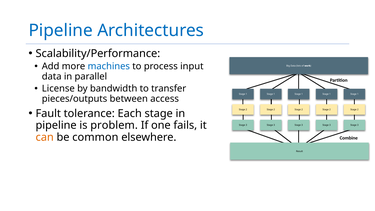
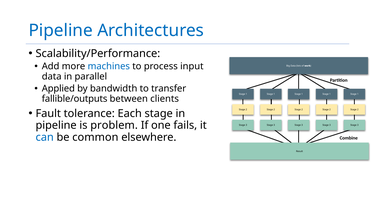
License: License -> Applied (58, 89)
pieces/outputs: pieces/outputs -> fallible/outputs (75, 99)
access: access -> clients (165, 99)
can colour: orange -> blue (45, 137)
